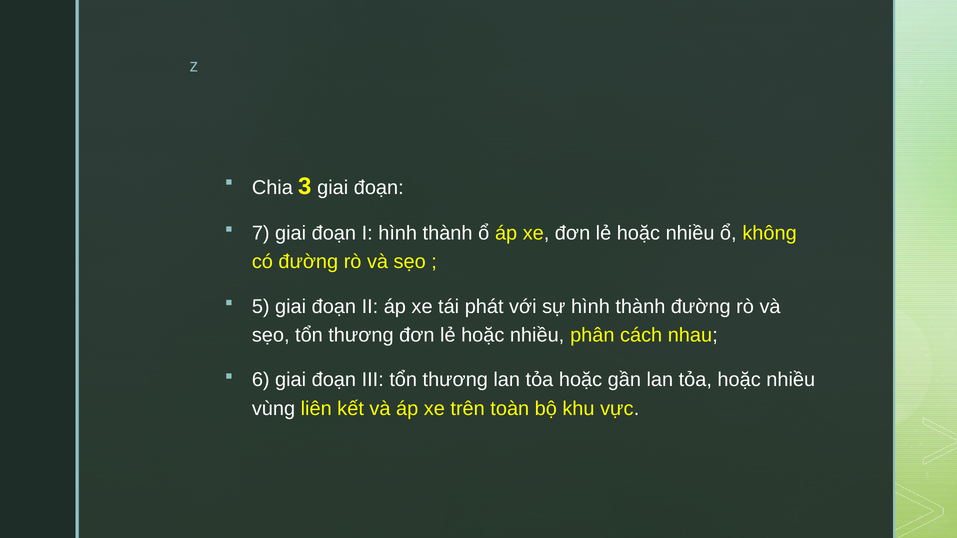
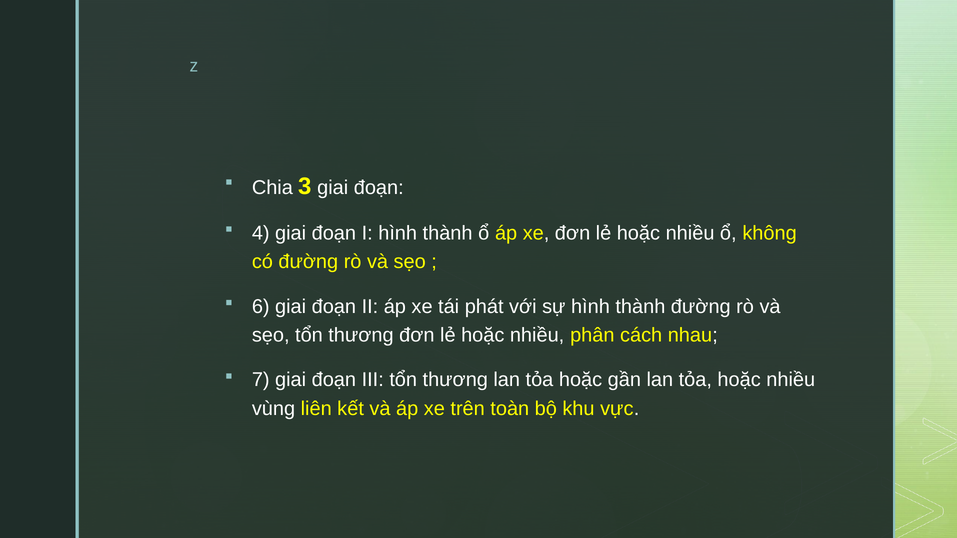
7: 7 -> 4 (261, 233)
5: 5 -> 6 (261, 307)
6: 6 -> 7 (261, 380)
